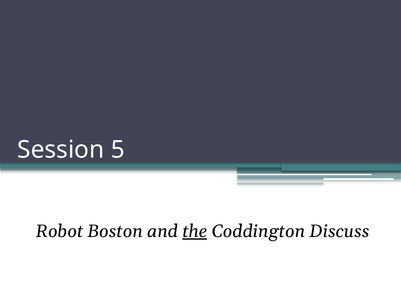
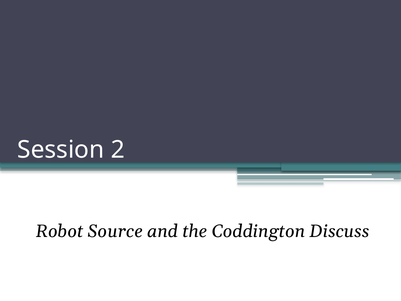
5: 5 -> 2 (118, 150)
Boston: Boston -> Source (115, 231)
the underline: present -> none (195, 231)
